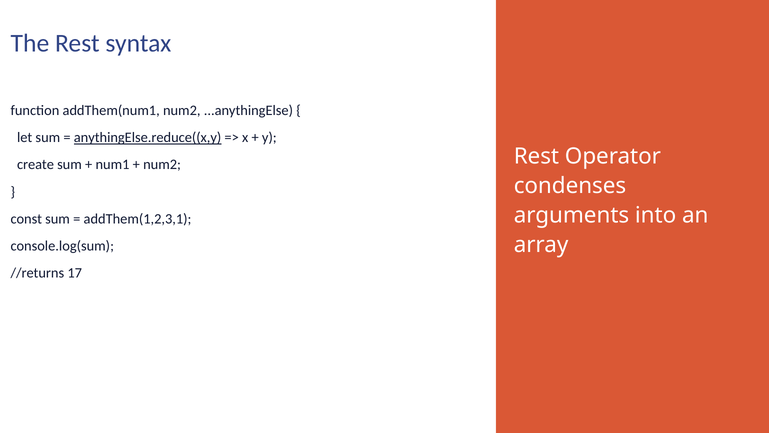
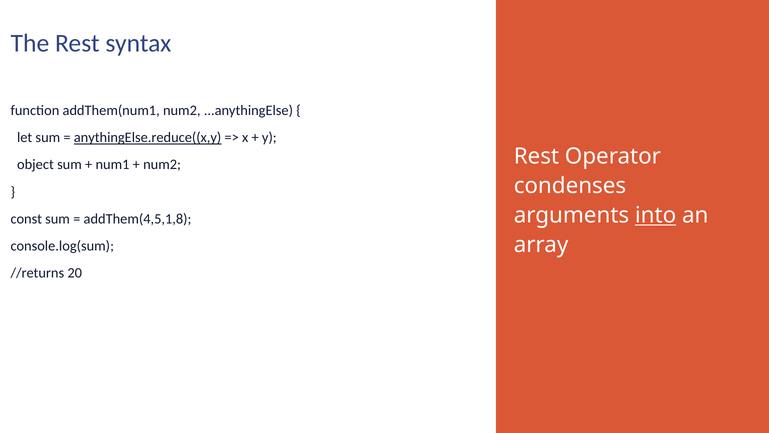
create: create -> object (35, 165)
into underline: none -> present (656, 215)
addThem(1,2,3,1: addThem(1,2,3,1 -> addThem(4,5,1,8 (138, 219)
17: 17 -> 20 (75, 273)
